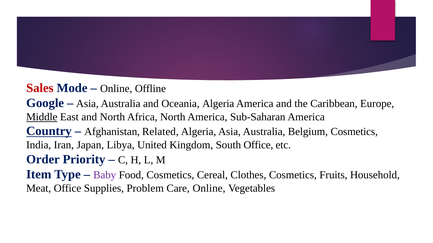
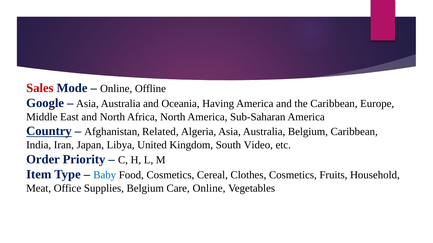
Oceania Algeria: Algeria -> Having (218, 104)
Middle underline: present -> none (42, 117)
Belgium Cosmetics: Cosmetics -> Caribbean (354, 132)
South Office: Office -> Video (258, 145)
Baby colour: purple -> blue (105, 175)
Supplies Problem: Problem -> Belgium (145, 189)
